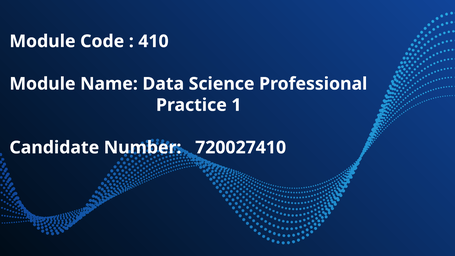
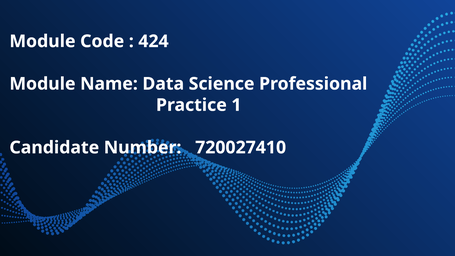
410: 410 -> 424 (153, 41)
